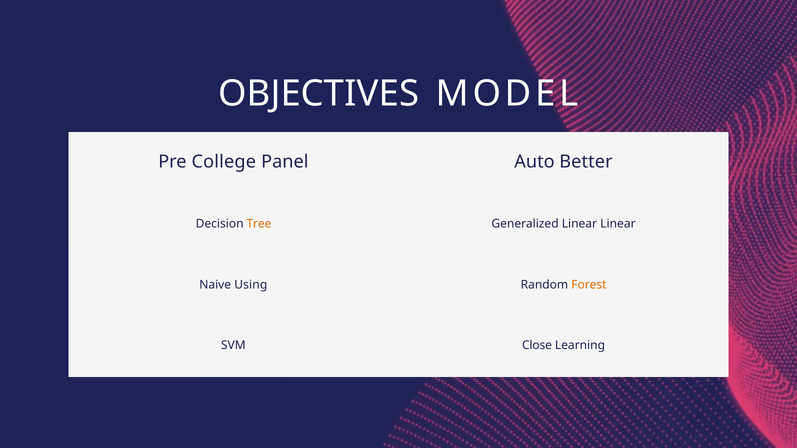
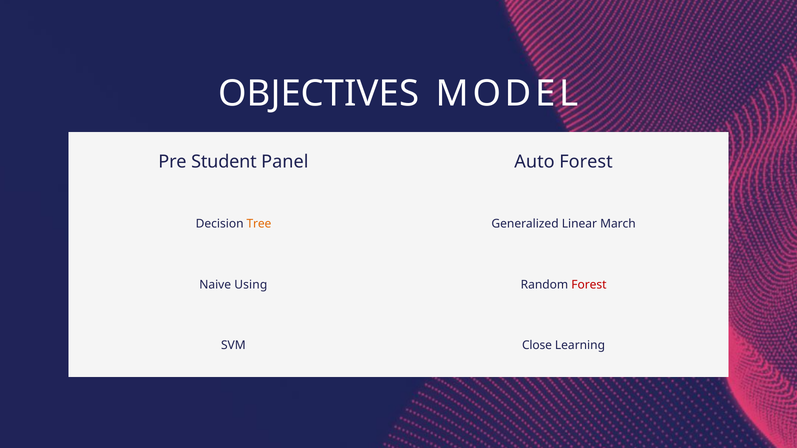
College: College -> Student (224, 162)
Auto Better: Better -> Forest (586, 162)
Linear Linear: Linear -> March (618, 224)
Forest colour: orange -> red (589, 285)
